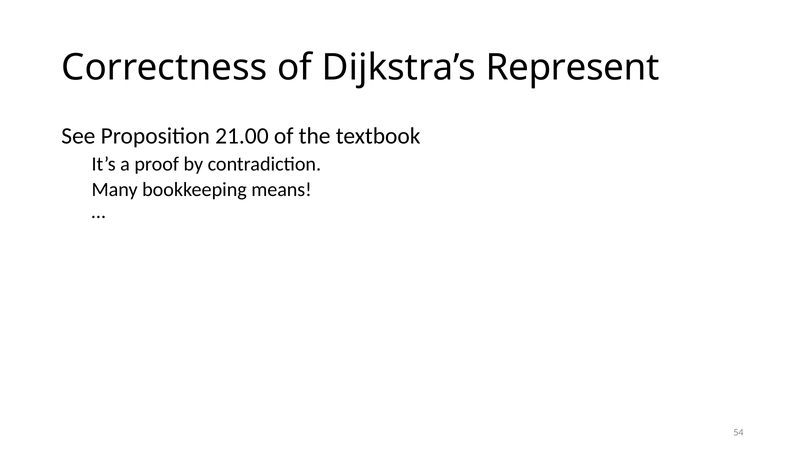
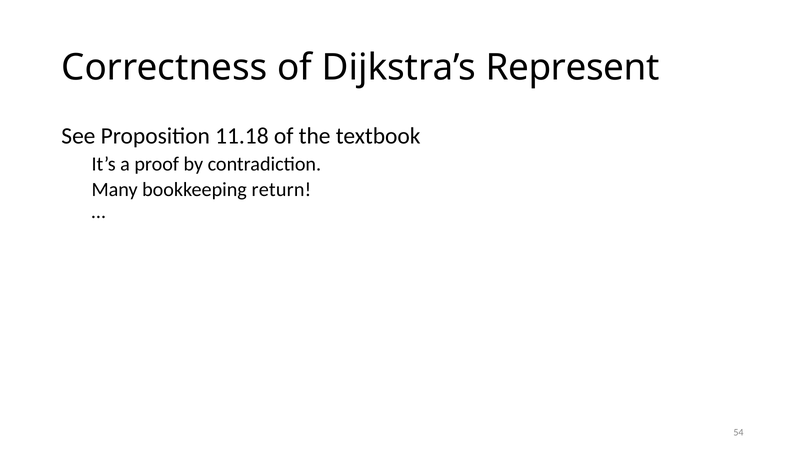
21.00: 21.00 -> 11.18 (242, 136)
means: means -> return (281, 190)
